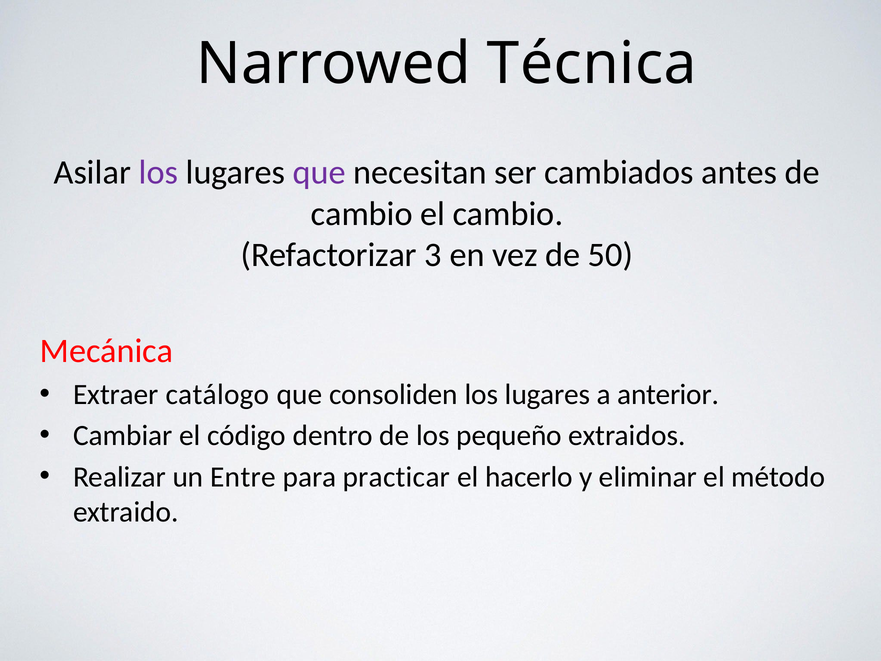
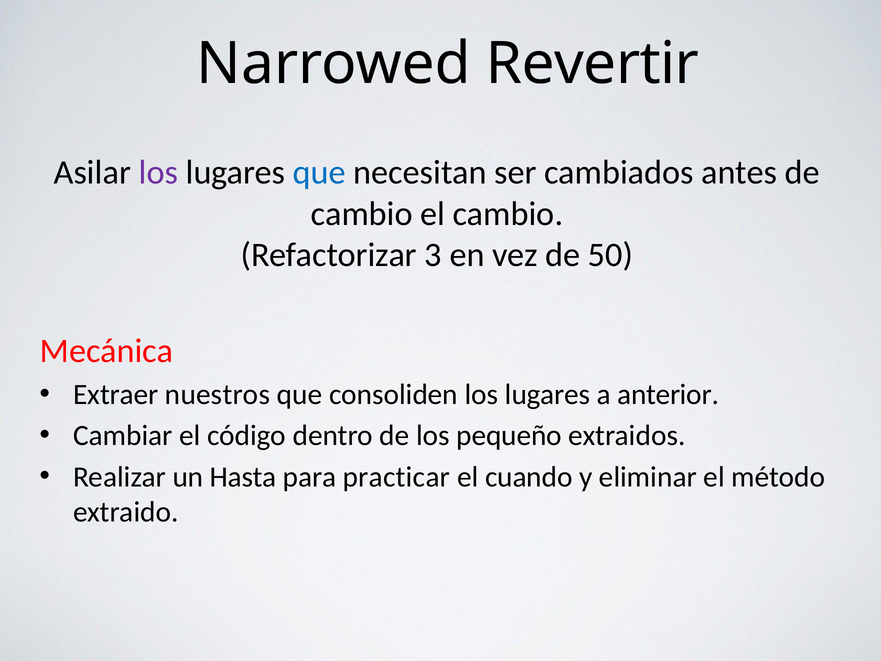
Técnica: Técnica -> Revertir (592, 64)
que colour: purple -> blue (319, 173)
catálogo: catálogo -> nuestros (218, 395)
Entre: Entre -> Hasta (243, 477)
hacerlo: hacerlo -> cuando (529, 477)
